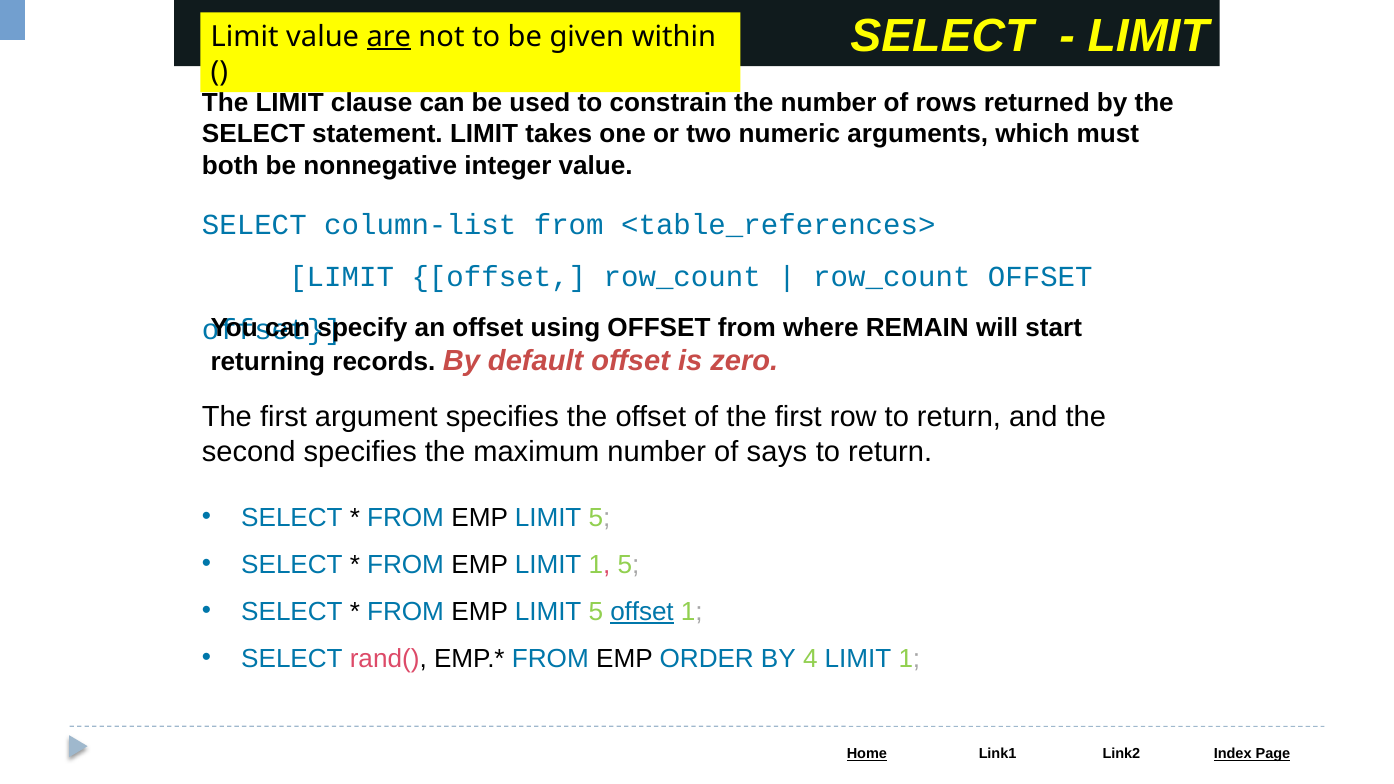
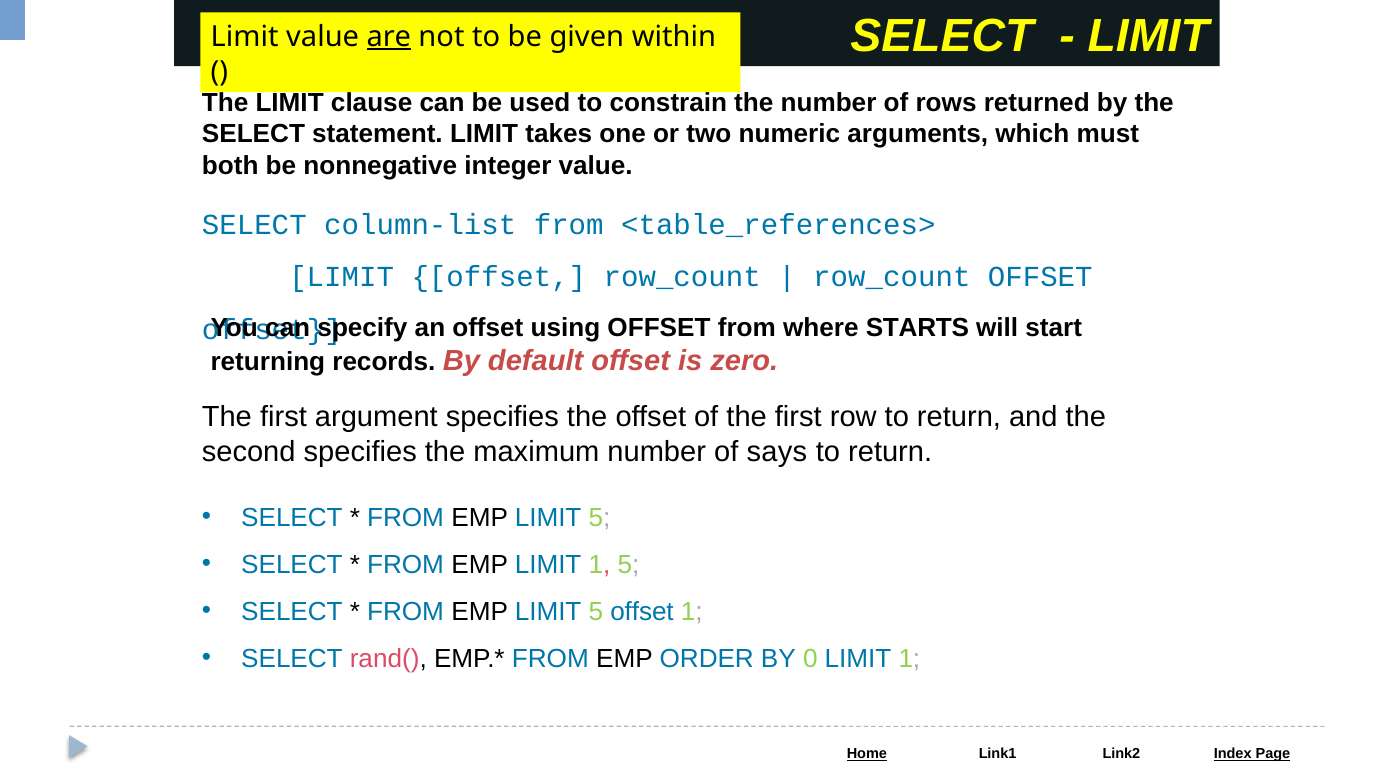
REMAIN: REMAIN -> STARTS (917, 328)
offset underline: present -> none (642, 612)
4: 4 -> 0 (810, 659)
